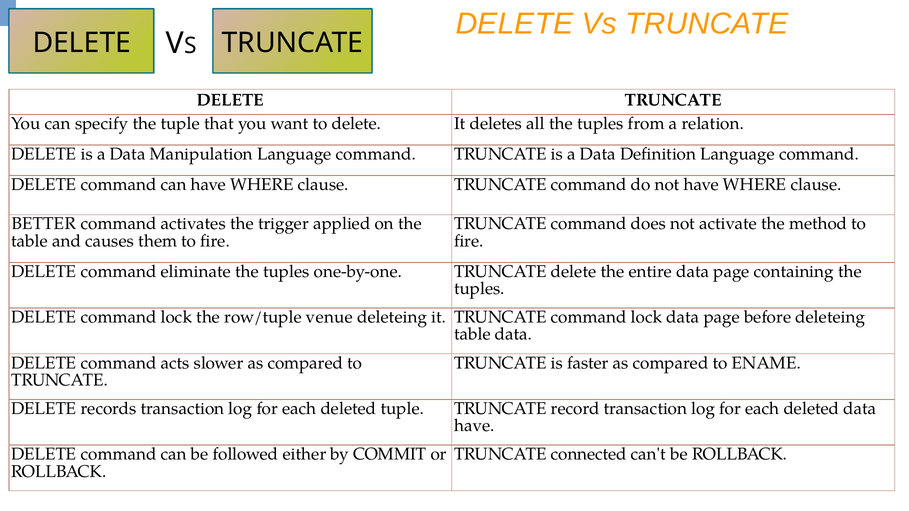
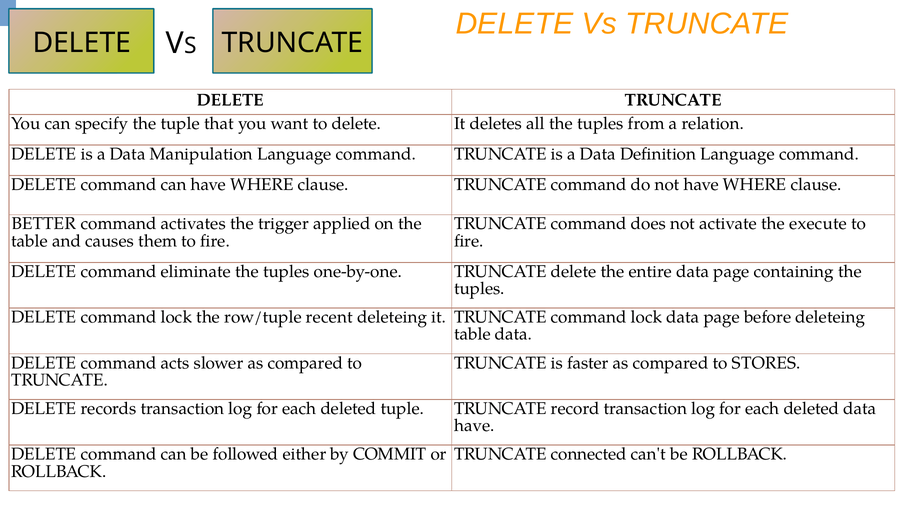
method: method -> execute (818, 224)
venue: venue -> recent (329, 317)
ENAME: ENAME -> STORES (766, 363)
